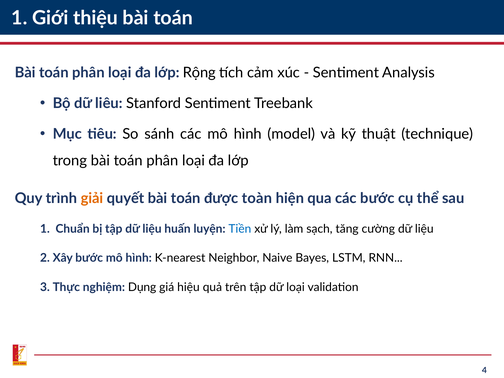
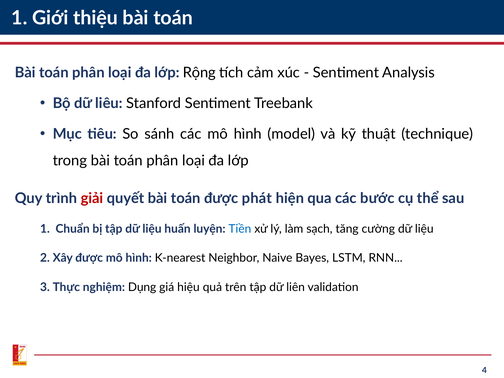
giải colour: orange -> red (92, 198)
toàn: toàn -> phát (257, 198)
bước: bước -> được (89, 258)
dữ loại: loại -> liên (296, 287)
